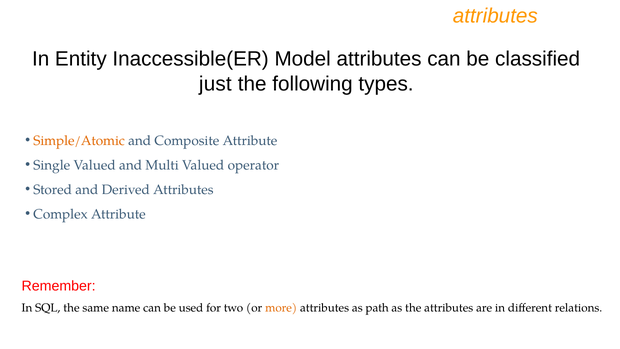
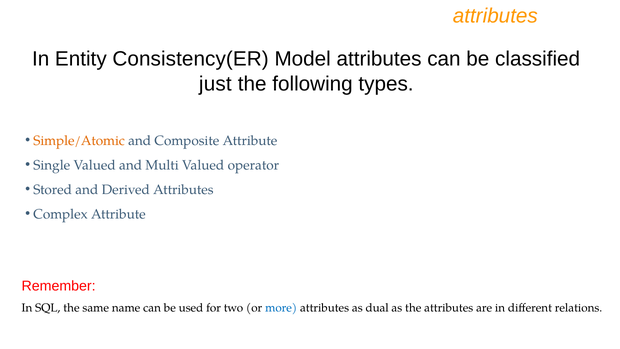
Inaccessible(ER: Inaccessible(ER -> Consistency(ER (191, 59)
more colour: orange -> blue (281, 307)
path: path -> dual (377, 307)
